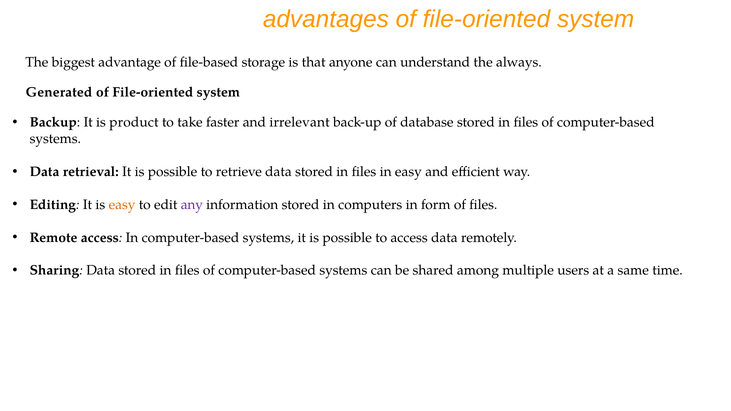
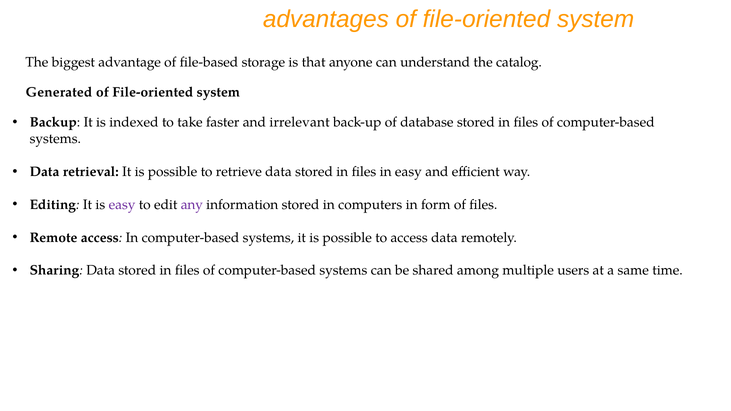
always: always -> catalog (519, 62)
product: product -> indexed (134, 122)
easy colour: orange -> purple (122, 205)
